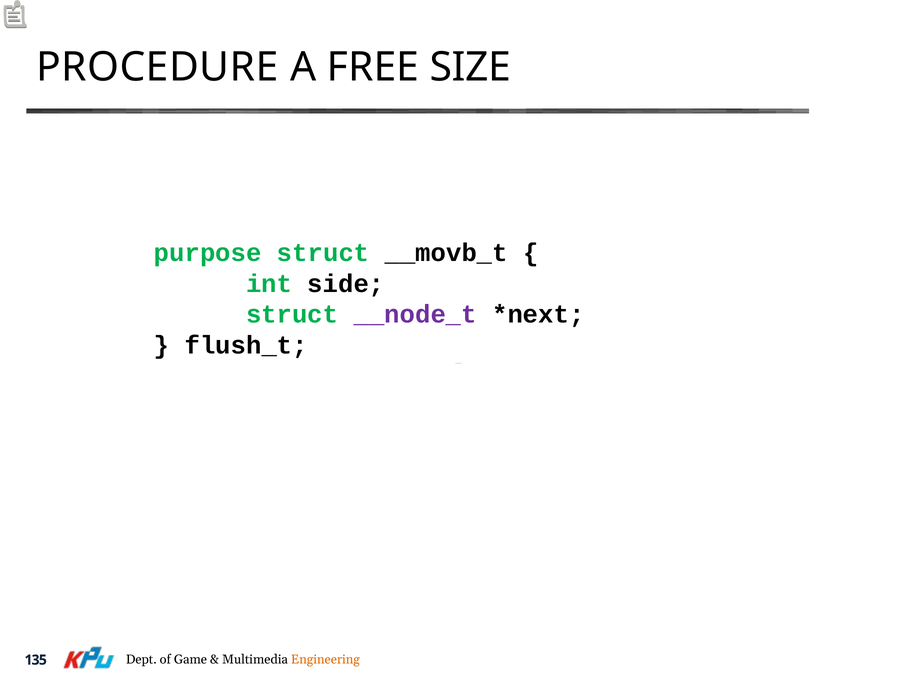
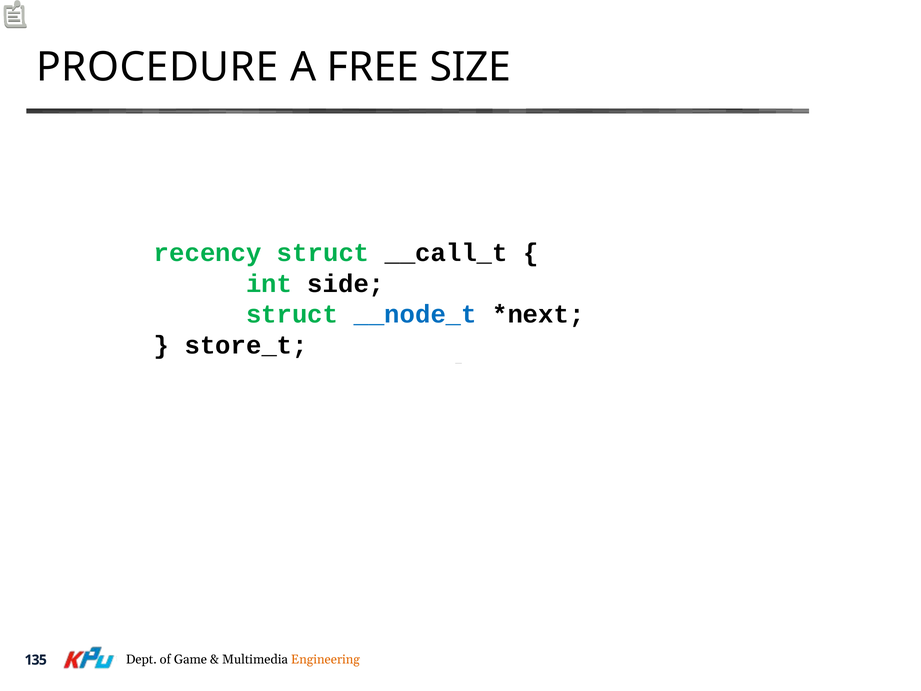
purpose: purpose -> recency (208, 253)
__movb_t: __movb_t -> __call_t (446, 253)
__node_t colour: purple -> blue (415, 314)
flush_t: flush_t -> store_t (246, 345)
